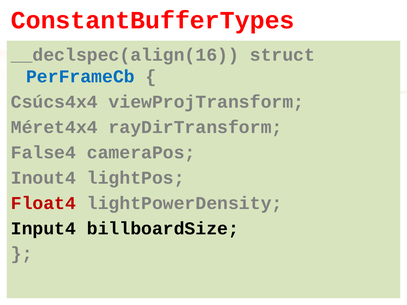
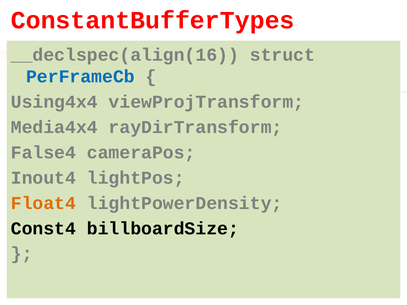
Csúcs4x4: Csúcs4x4 -> Using4x4 (54, 102)
Méret4x4: Méret4x4 -> Media4x4 (54, 127)
Float4 colour: red -> orange (43, 203)
Input4: Input4 -> Const4 (43, 229)
